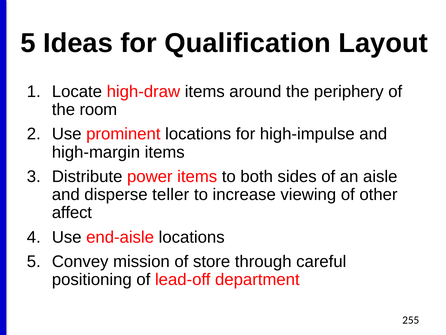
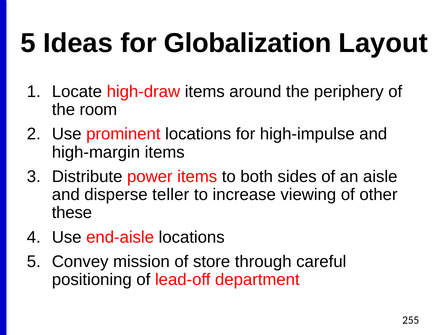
Qualification: Qualification -> Globalization (248, 43)
affect: affect -> these (72, 212)
